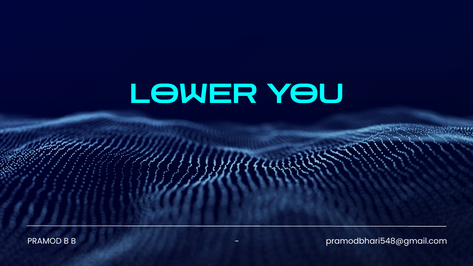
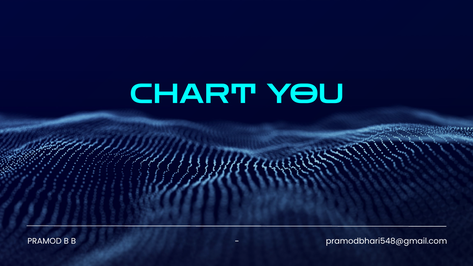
LOWER: LOWER -> CHART (193, 94)
